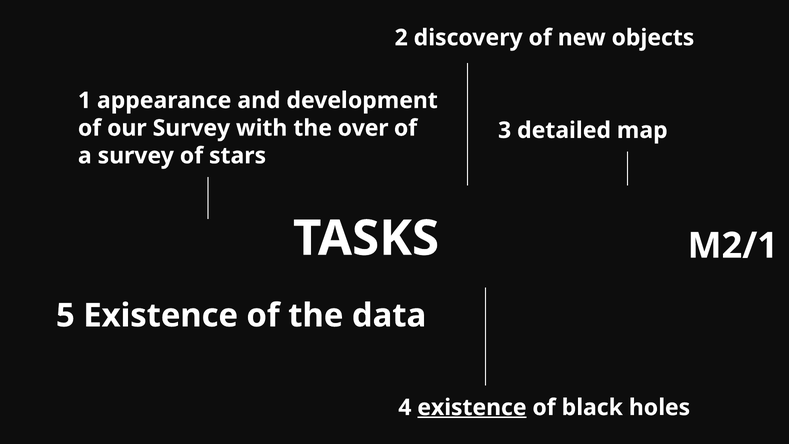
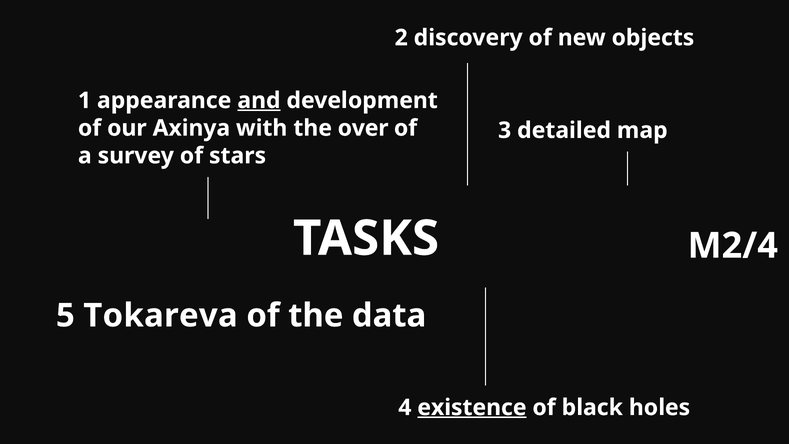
and underline: none -> present (259, 100)
our Survey: Survey -> Axinya (191, 128)
M2/1: M2/1 -> M2/4 (733, 246)
5 Existence: Existence -> Tokareva (160, 315)
